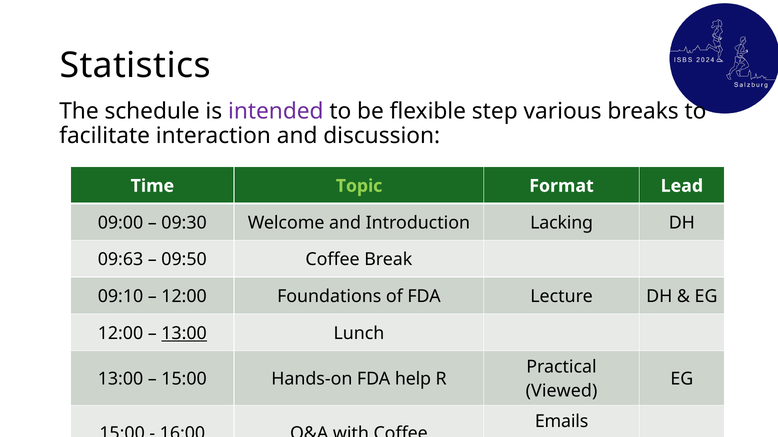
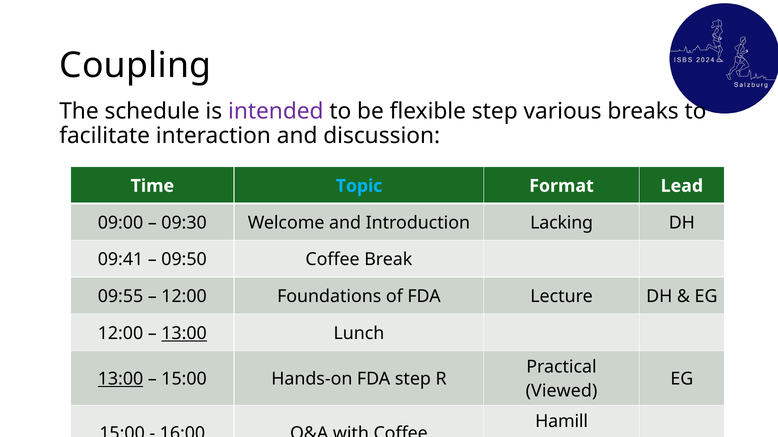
Statistics: Statistics -> Coupling (135, 65)
Topic colour: light green -> light blue (359, 186)
09:63: 09:63 -> 09:41 (121, 260)
09:10: 09:10 -> 09:55 (121, 297)
13:00 underline: none -> present (121, 379)
FDA help: help -> step (413, 379)
Emails: Emails -> Hamill (562, 422)
